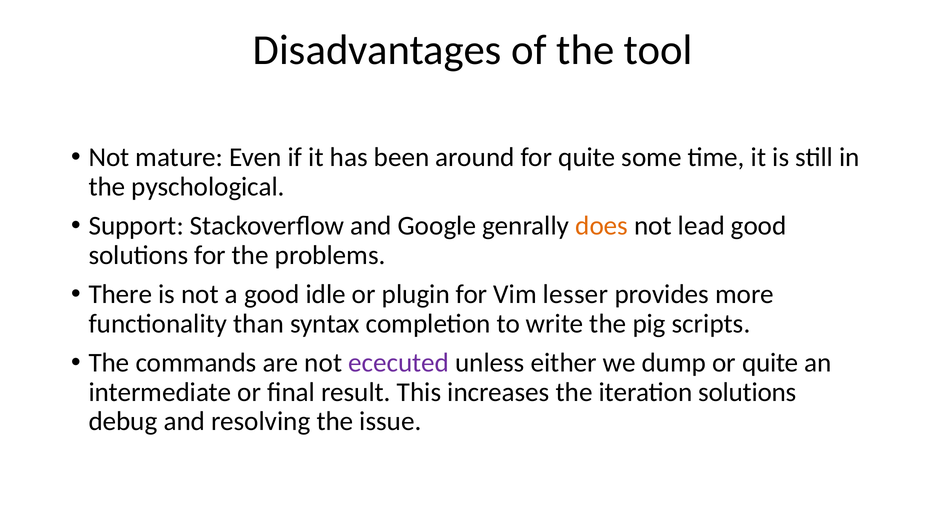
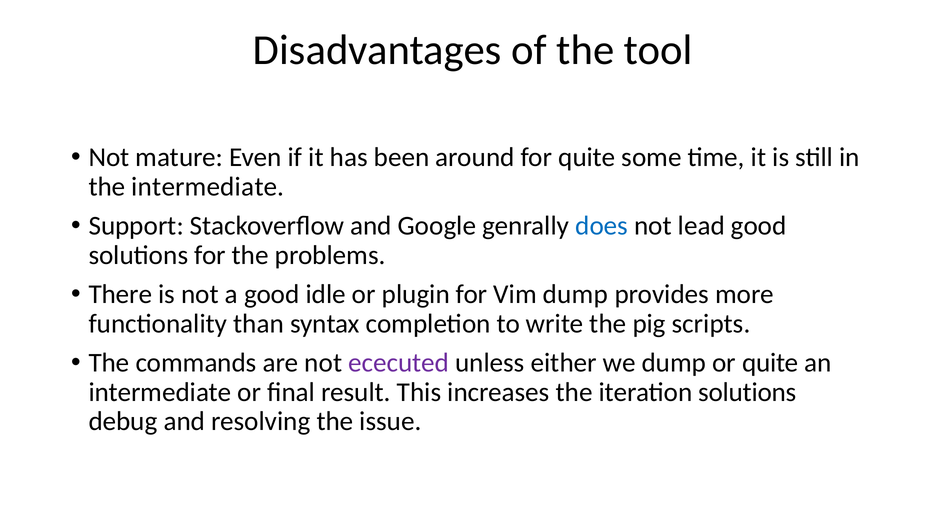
the pyschological: pyschological -> intermediate (208, 187)
does colour: orange -> blue (602, 226)
Vim lesser: lesser -> dump (576, 294)
